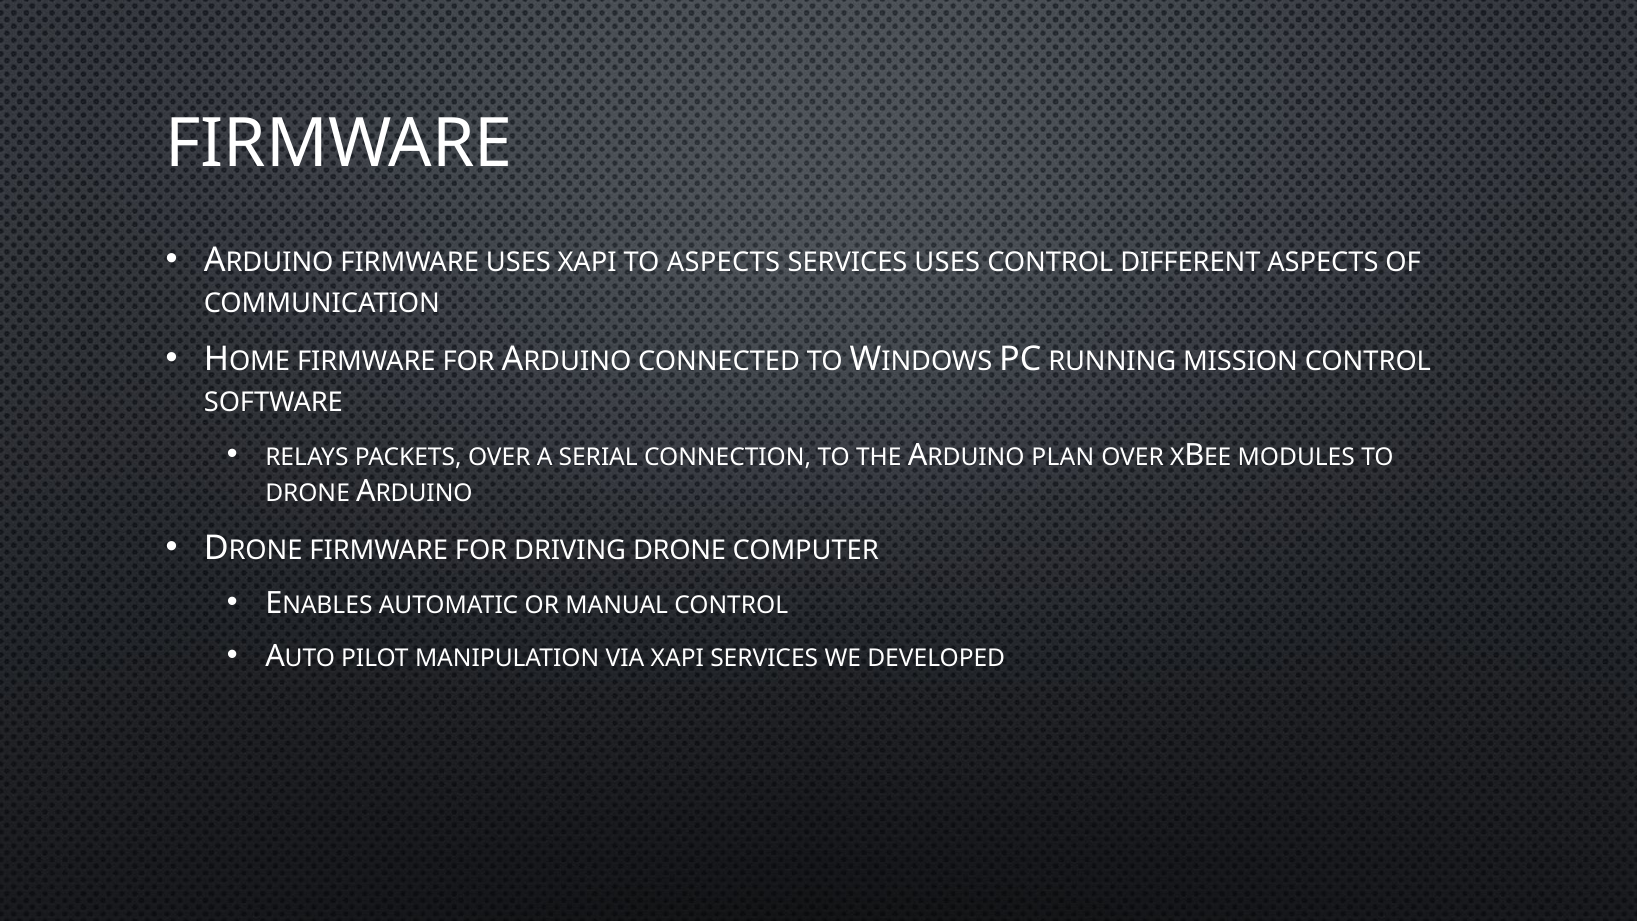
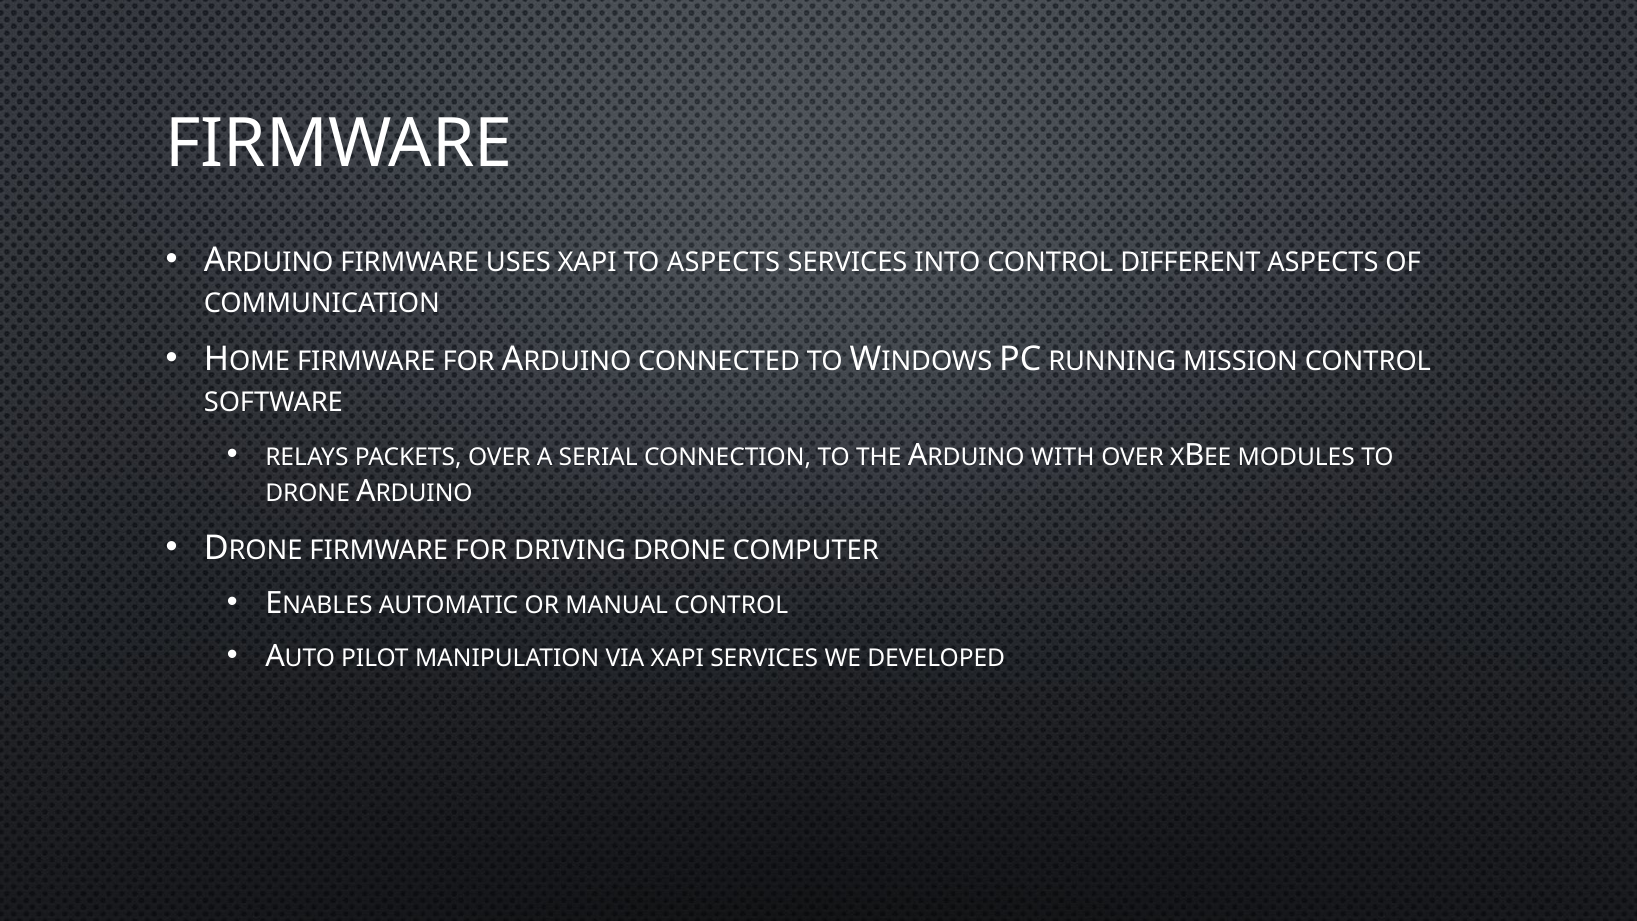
SERVICES USES: USES -> INTO (947, 262)
PLAN: PLAN -> WITH (1063, 457)
